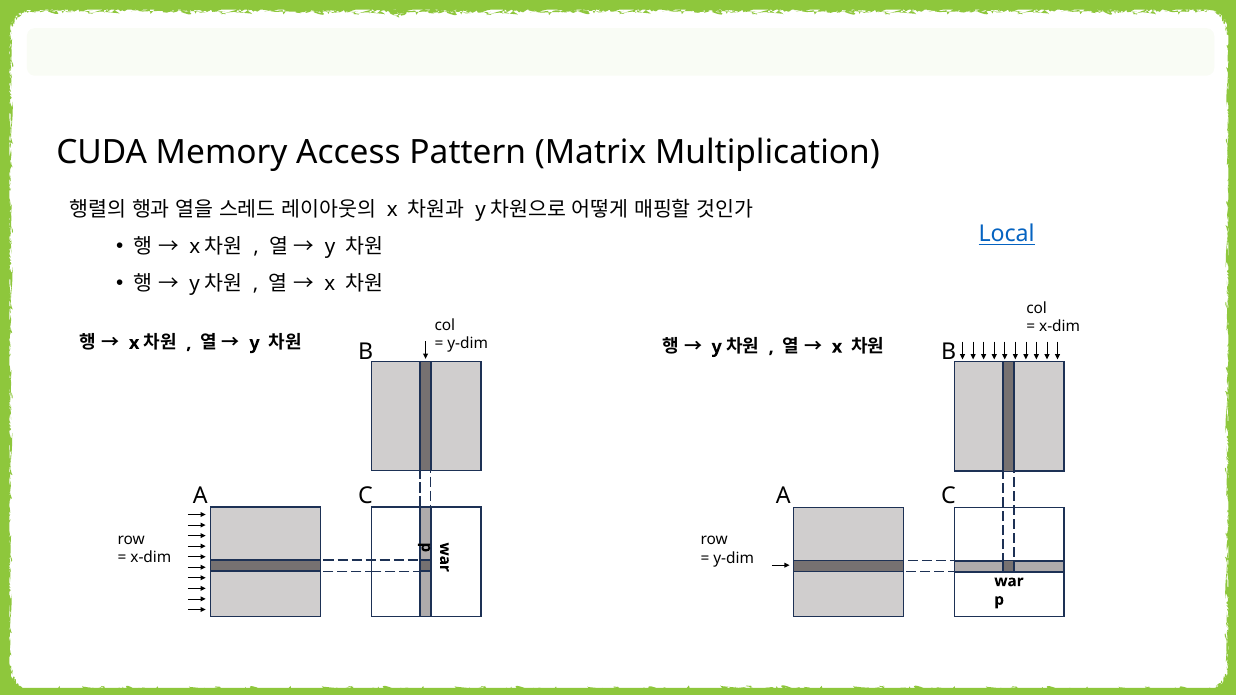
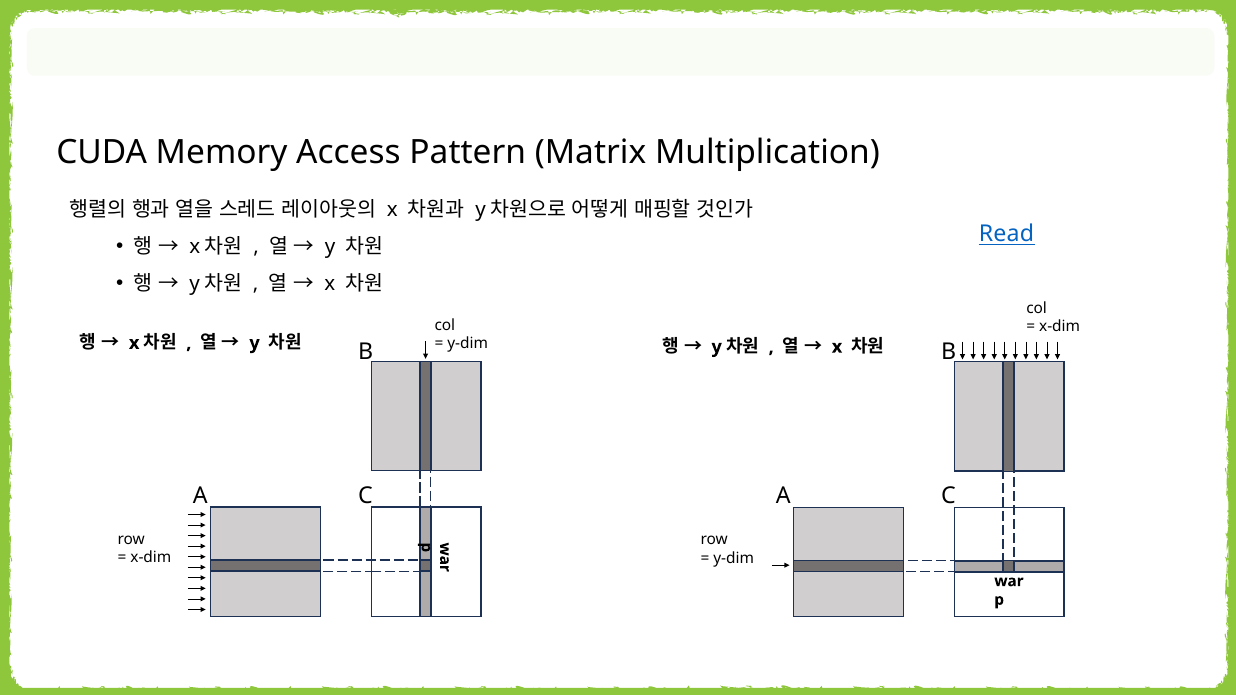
Local: Local -> Read (1006, 234)
